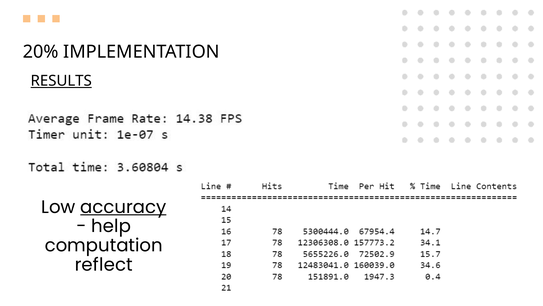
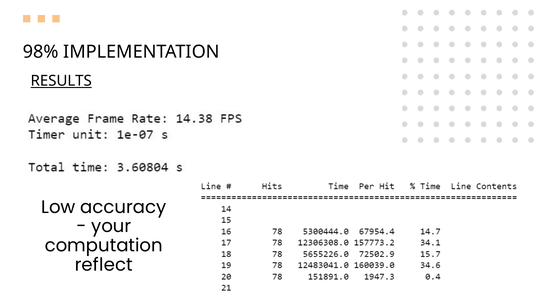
20%: 20% -> 98% (41, 52)
accuracy underline: present -> none (123, 207)
help: help -> your (111, 226)
